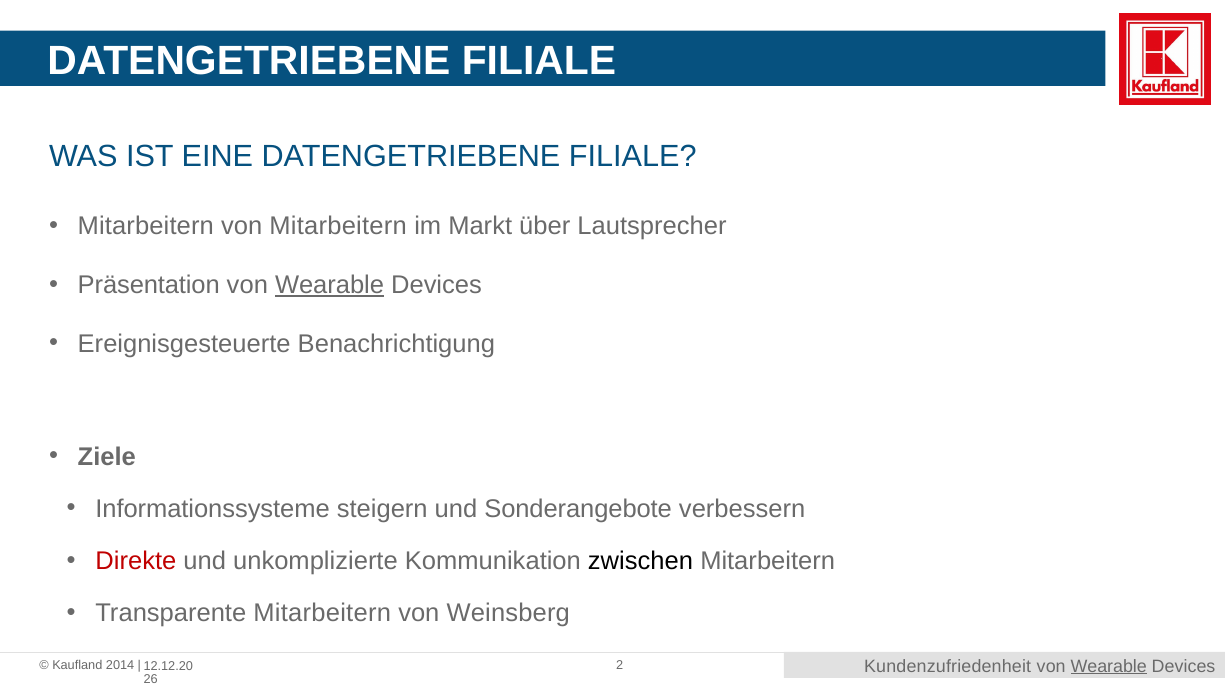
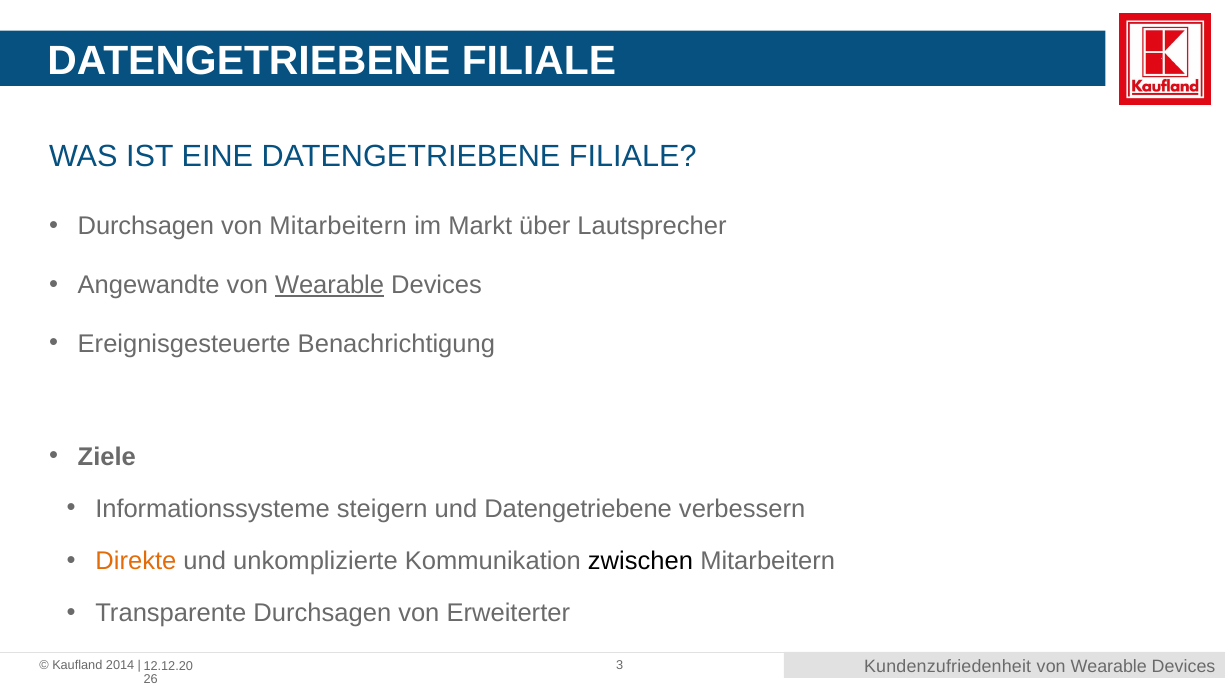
Mitarbeitern: Mitarbeitern -> Durchsagen (146, 226)
Präsentation: Präsentation -> Angewandte (149, 285)
und Sonderangebote: Sonderangebote -> Datengetriebene (578, 509)
Direkte colour: red -> orange (136, 561)
Transparente Mitarbeitern: Mitarbeitern -> Durchsagen (322, 614)
Weinsberg: Weinsberg -> Erweiterter (508, 614)
Wearable underline: present -> none (1109, 666)
2: 2 -> 3 (620, 666)
